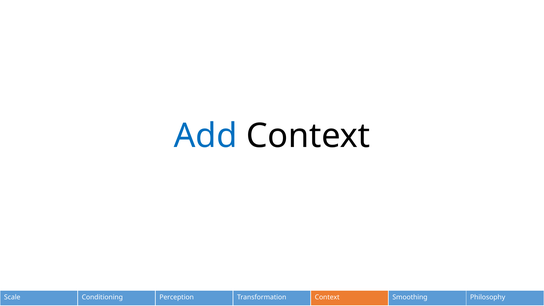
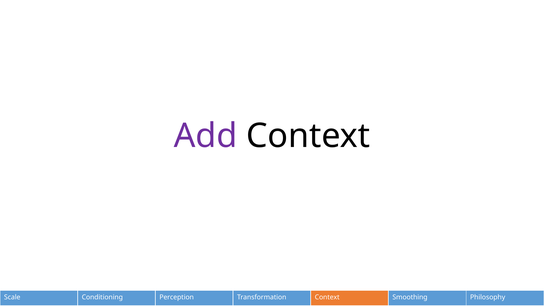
Add colour: blue -> purple (206, 136)
